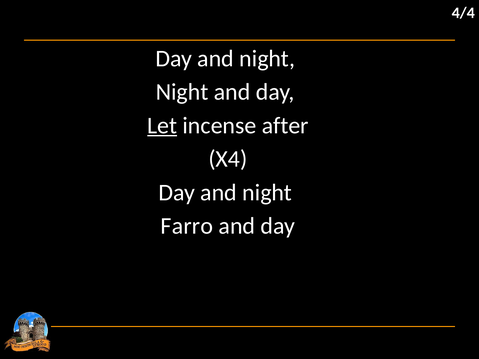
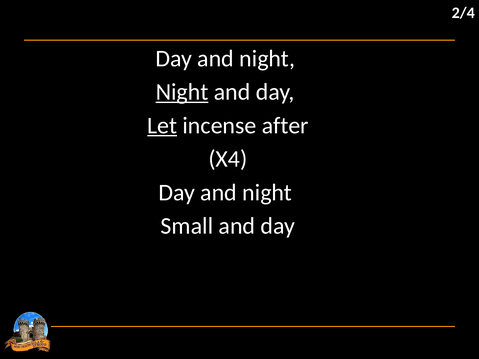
4/4: 4/4 -> 2/4 (463, 13)
Night underline: none -> present (182, 92)
Farro: Farro -> Small (187, 226)
